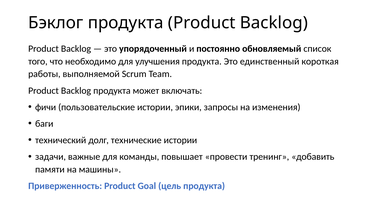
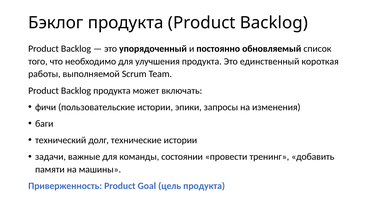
повышает: повышает -> состоянии (182, 157)
